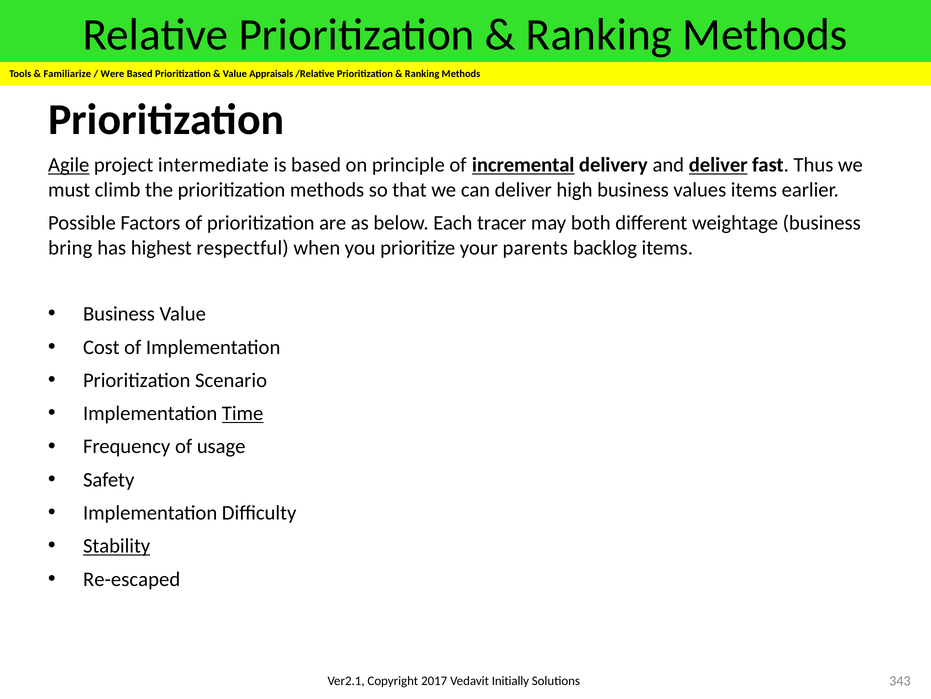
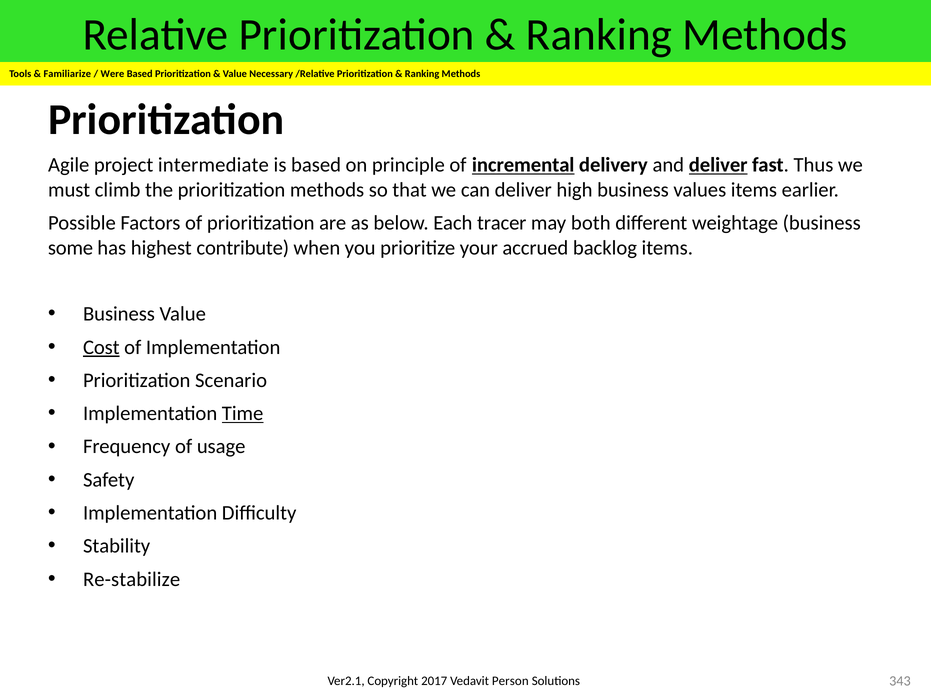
Appraisals: Appraisals -> Necessary (271, 74)
Agile underline: present -> none (69, 165)
bring: bring -> some (71, 248)
respectful: respectful -> contribute (243, 248)
parents: parents -> accrued (535, 248)
Cost underline: none -> present (101, 347)
Stability underline: present -> none (117, 545)
Re-escaped: Re-escaped -> Re-stabilize (132, 579)
Initially: Initially -> Person (510, 680)
